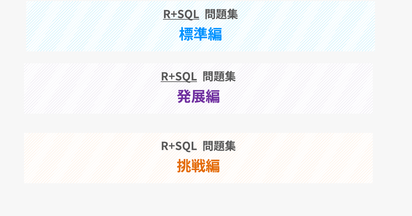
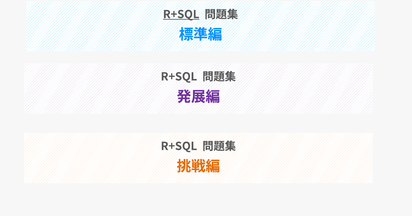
R+SQL underline: present -> none (179, 77)
